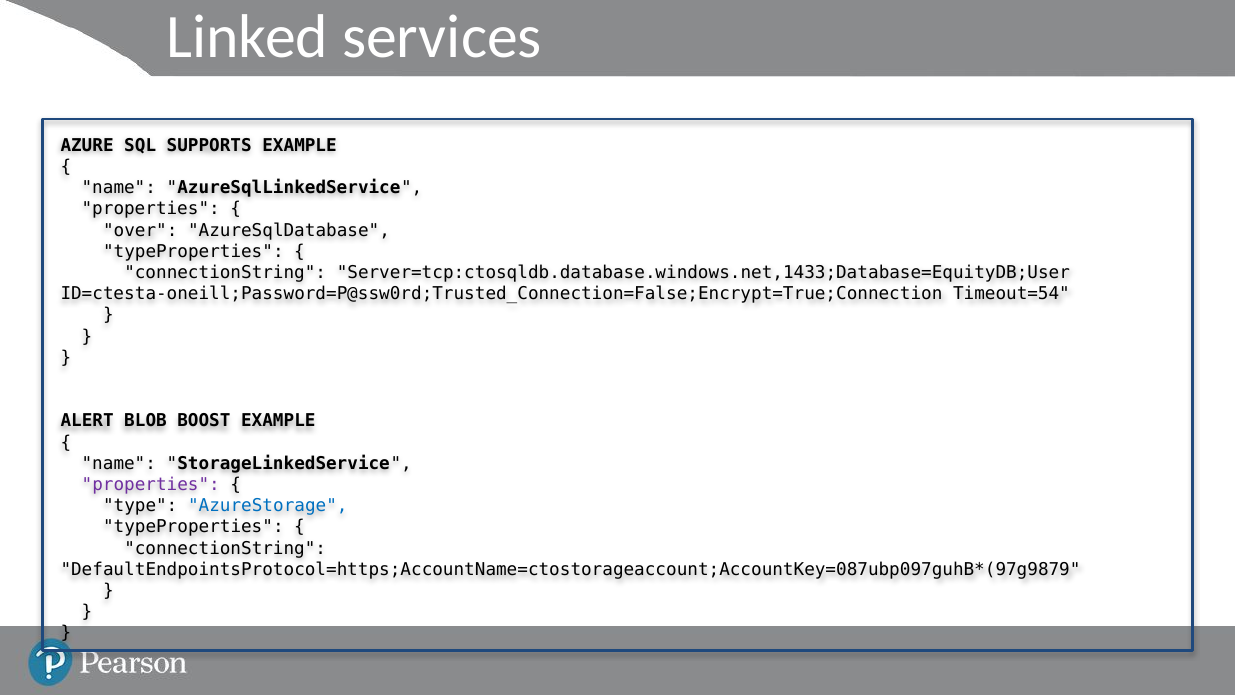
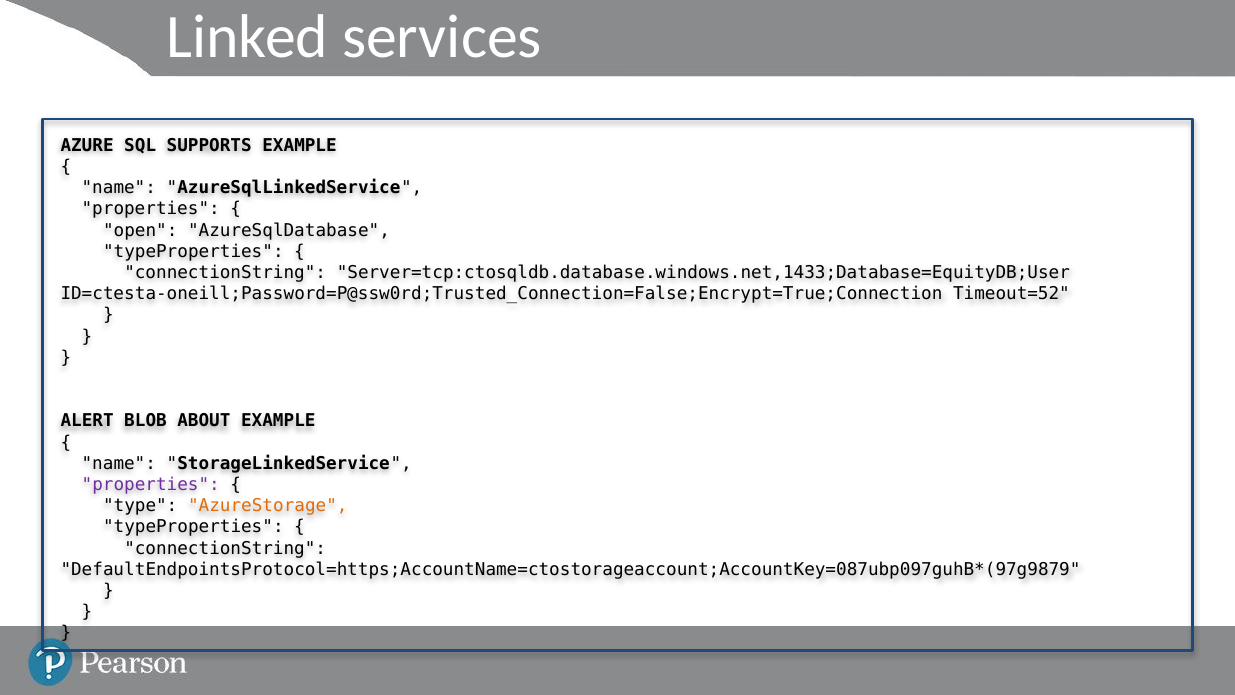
over: over -> open (140, 230)
Timeout=54: Timeout=54 -> Timeout=52 (1011, 294)
BOOST: BOOST -> ABOUT (204, 421)
AzureStorage colour: blue -> orange (268, 506)
